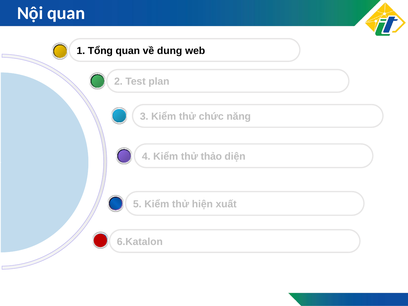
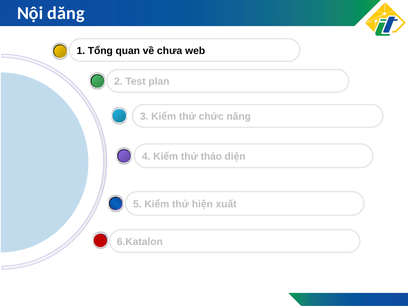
Nội quan: quan -> dăng (66, 13)
dung: dung -> chưa (170, 51)
